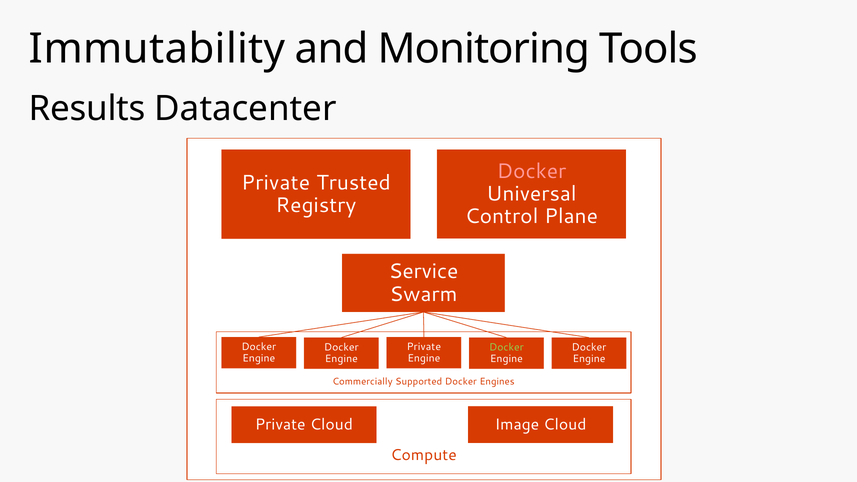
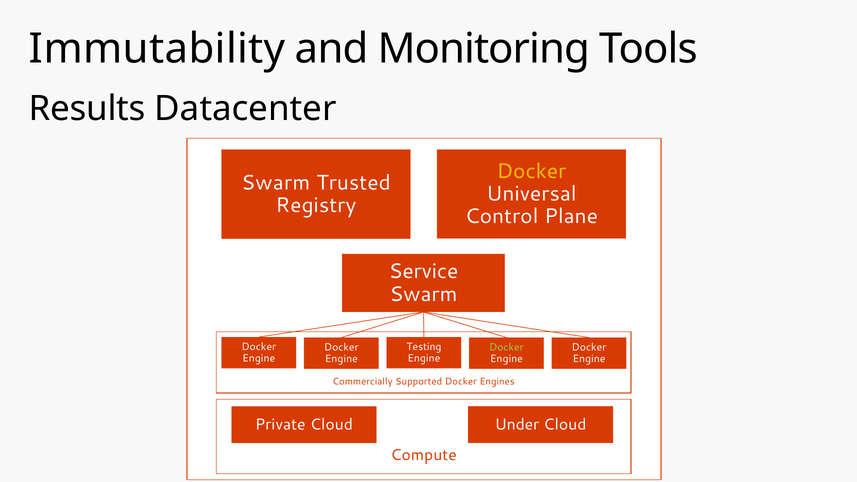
Docker colour: pink -> yellow (531, 171)
Private: Private -> Swarm (276, 183)
Private: Private -> Testing (424, 347)
Image: Image -> Under (517, 424)
